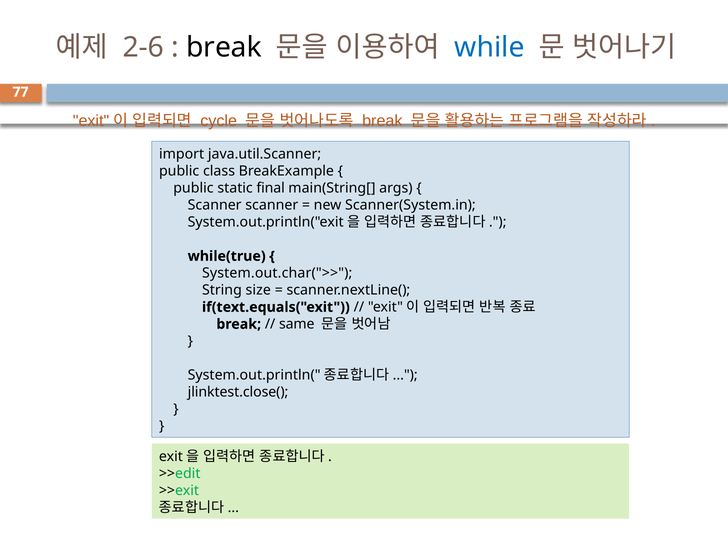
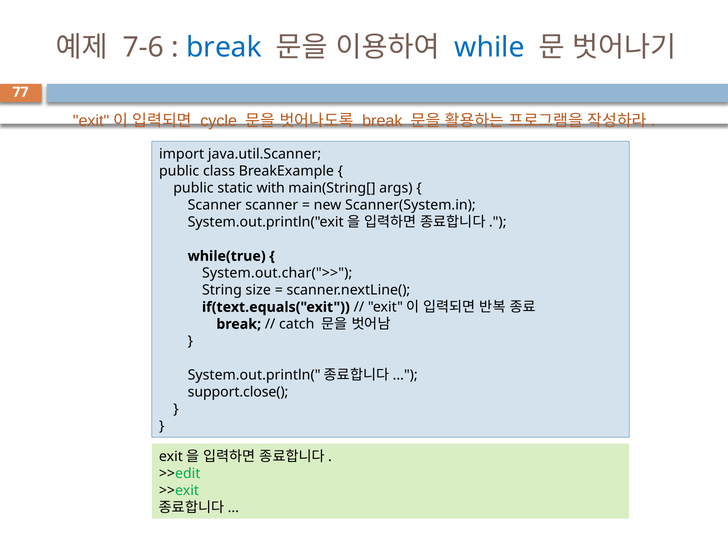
2-6: 2-6 -> 7-6 (143, 47)
break colour: black -> blue (224, 47)
final: final -> with (271, 188)
same: same -> catch (297, 324)
jlinktest.close(: jlinktest.close( -> support.close( (238, 392)
